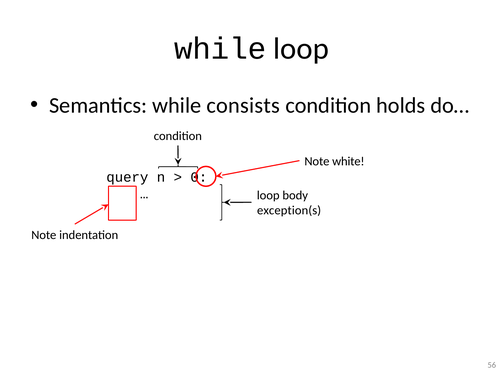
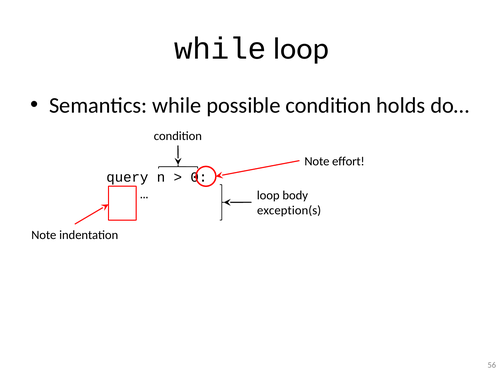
consists: consists -> possible (243, 106)
white: white -> effort (348, 162)
